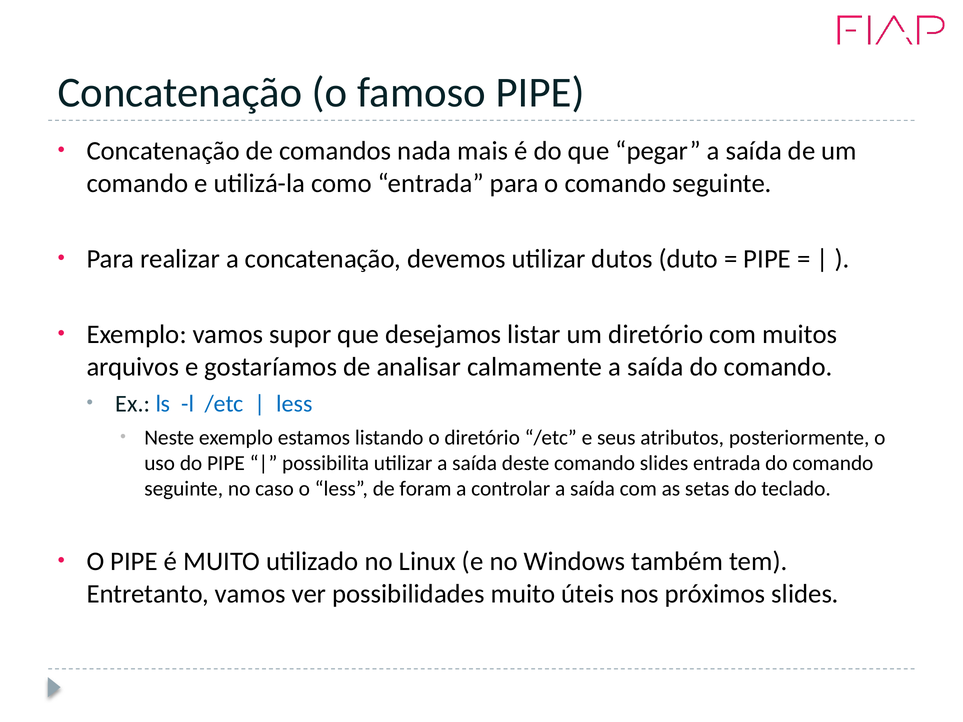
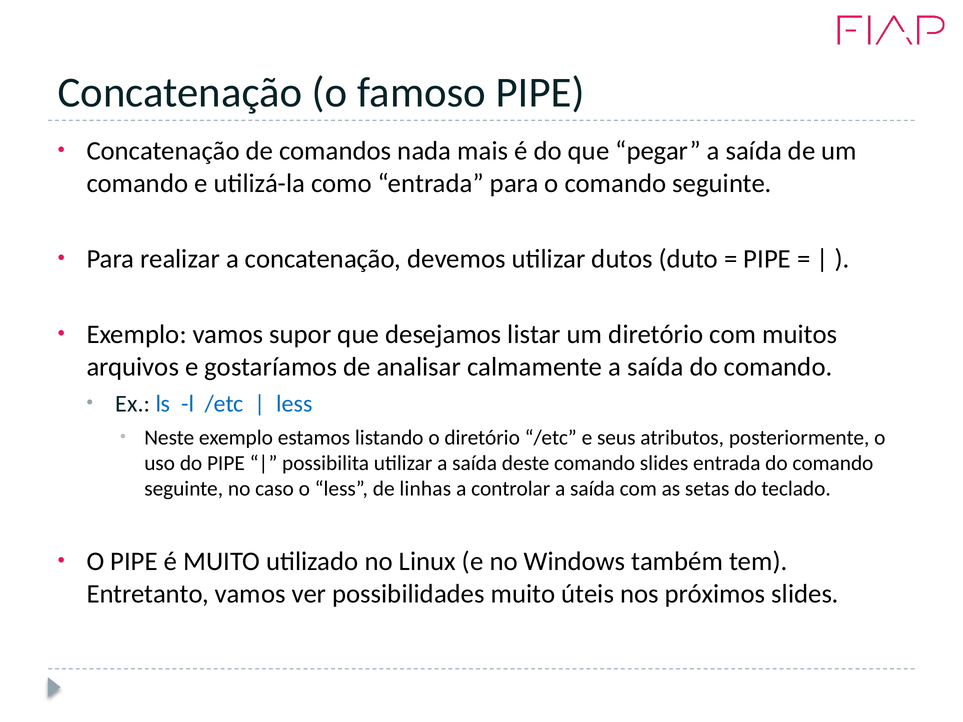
foram: foram -> linhas (425, 489)
